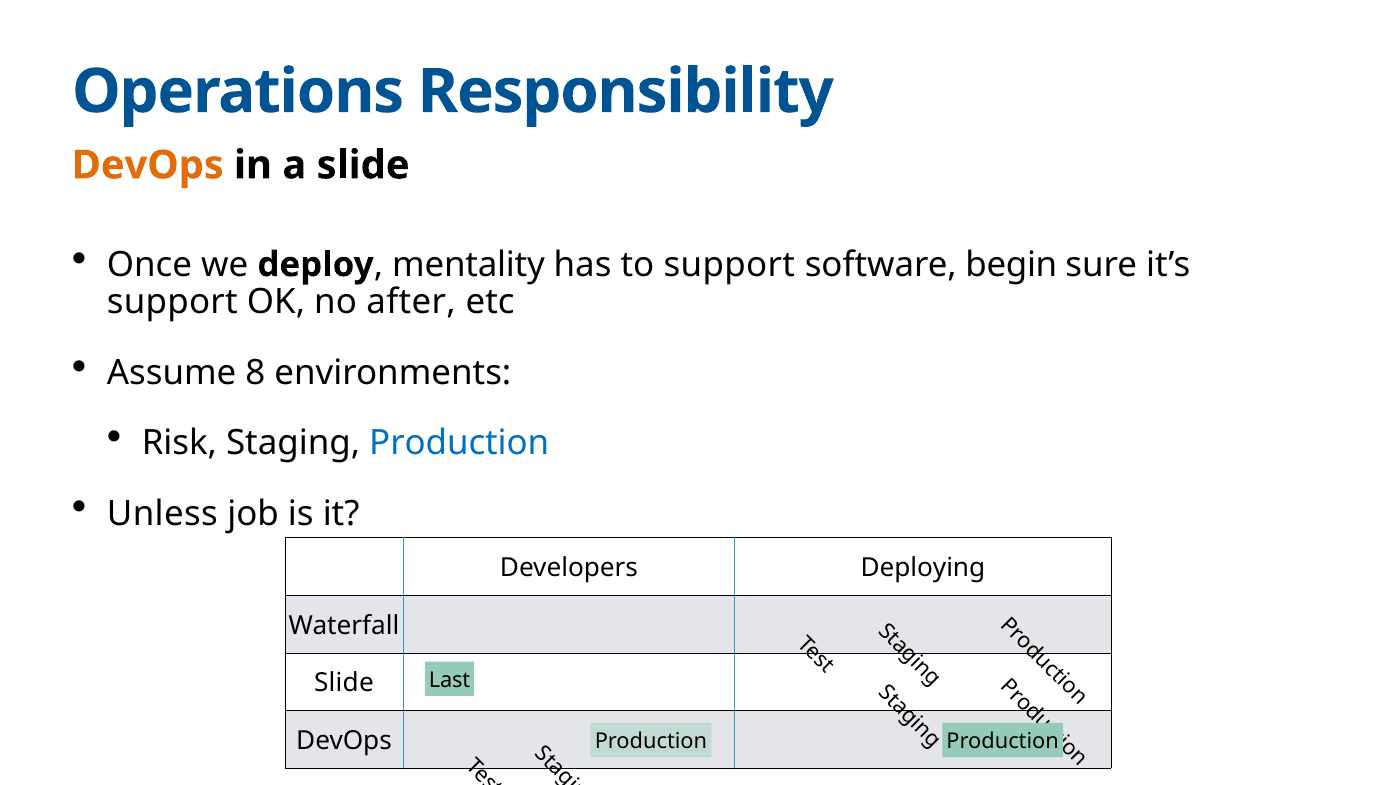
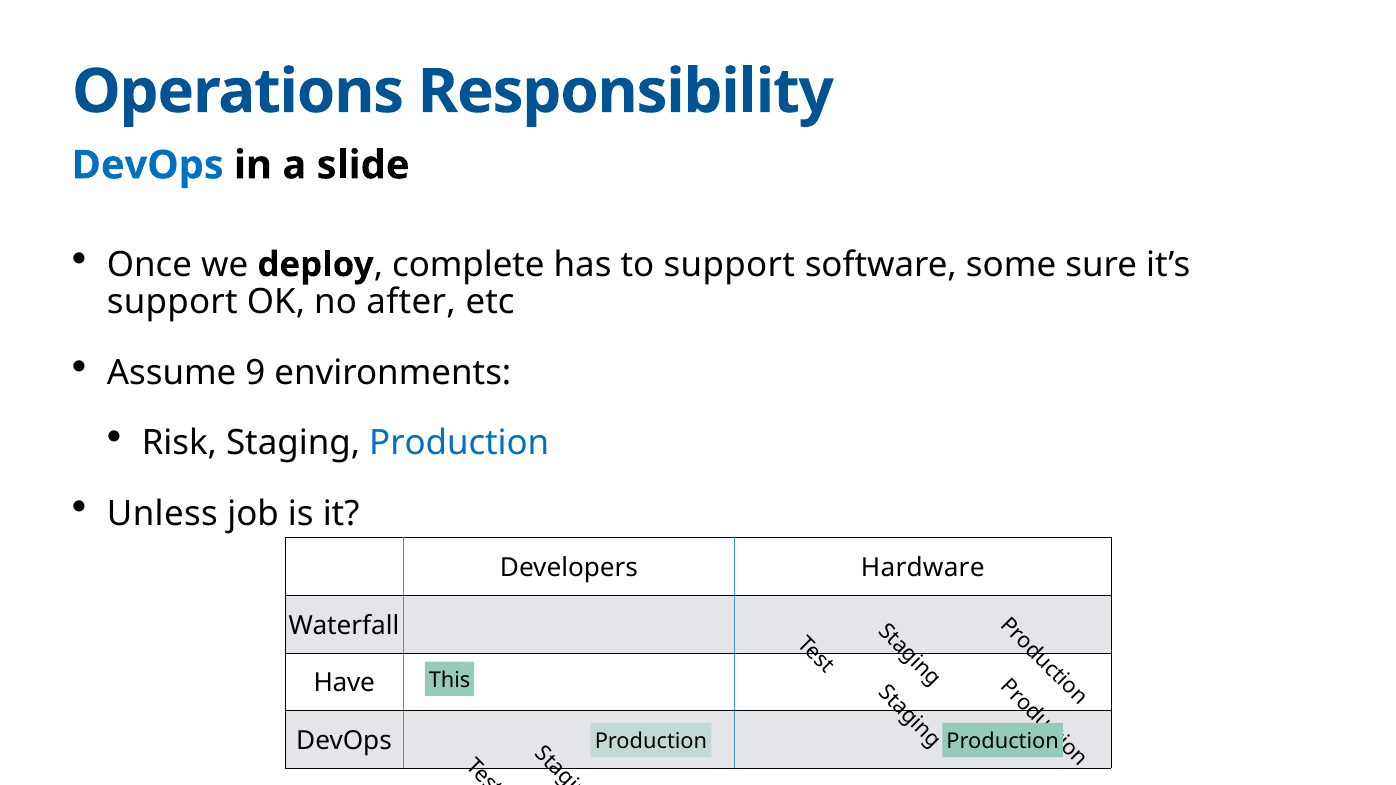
DevOps colour: orange -> blue (148, 165)
mentality: mentality -> complete (468, 265)
begin: begin -> some (1011, 265)
8: 8 -> 9 (255, 373)
Deploying: Deploying -> Hardware (923, 568)
Last: Last -> This (450, 680)
Slide: Slide -> Have (344, 683)
